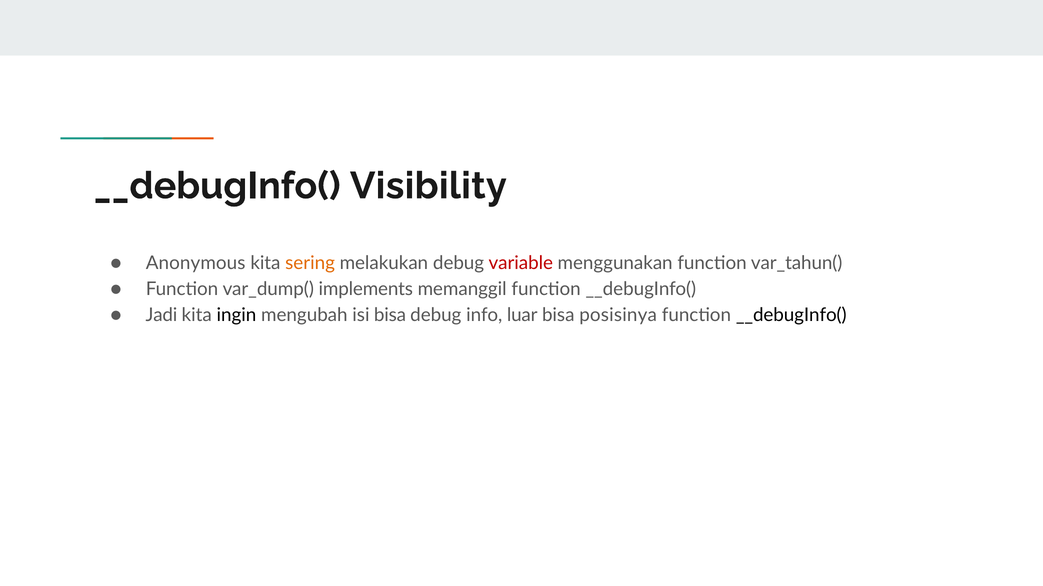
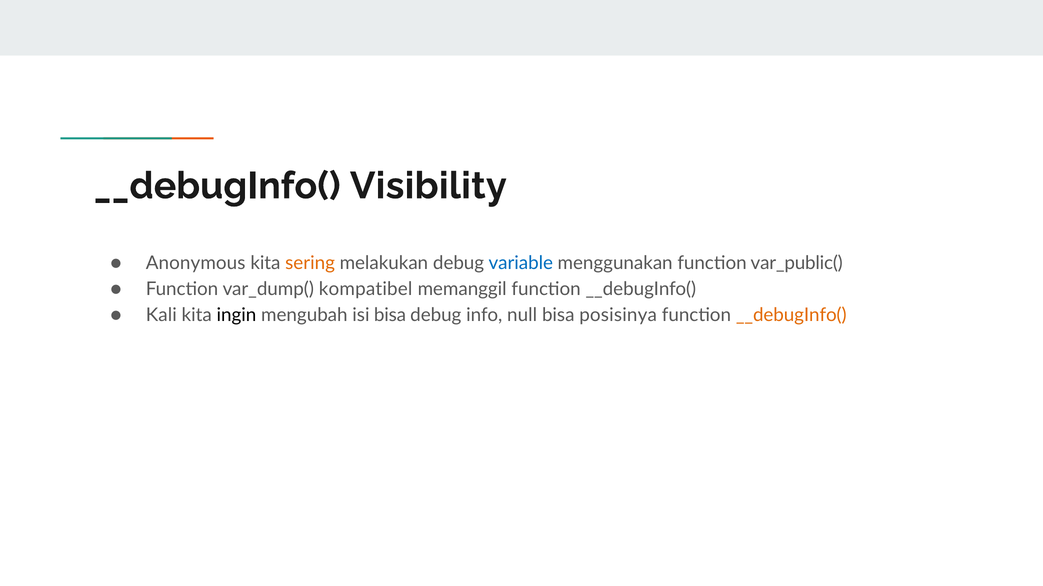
variable colour: red -> blue (521, 264)
var_tahun(: var_tahun( -> var_public( (797, 264)
implements: implements -> kompatibel (366, 290)
Jadi: Jadi -> Kali (161, 316)
luar: luar -> null (522, 316)
__debugInfo( colour: black -> orange (791, 316)
